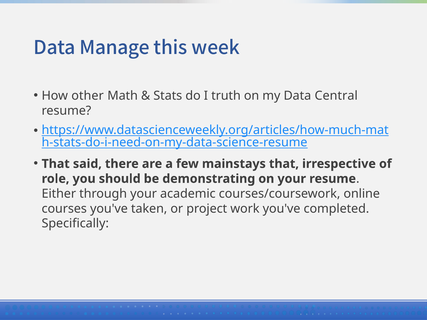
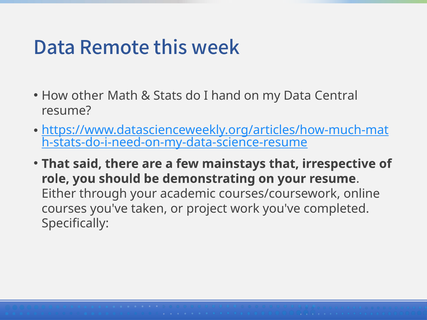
Manage: Manage -> Remote (115, 48)
truth: truth -> hand (226, 96)
